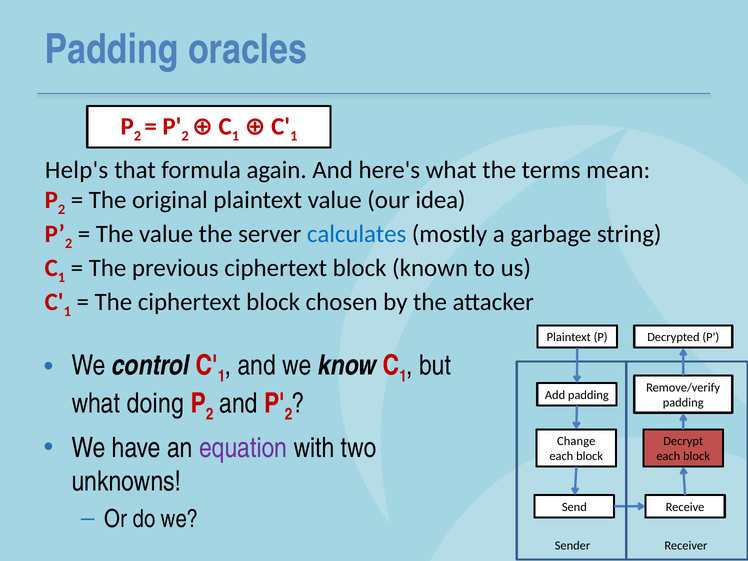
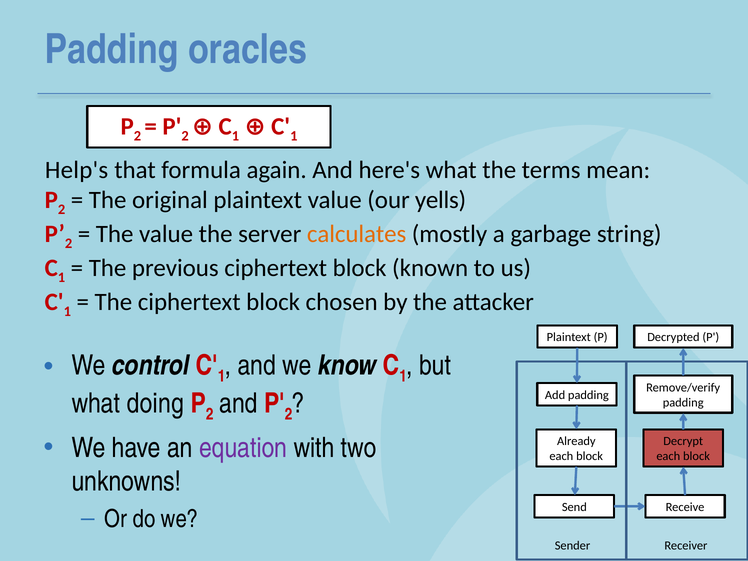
idea: idea -> yells (440, 200)
calculates colour: blue -> orange (357, 234)
Change: Change -> Already (576, 441)
